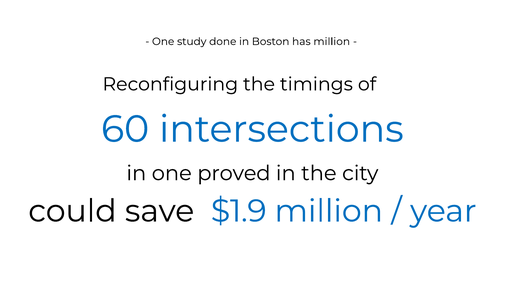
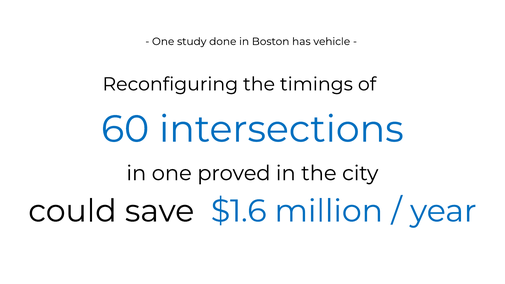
has million: million -> vehicle (332, 42)
$1.9: $1.9 -> $1.6 (239, 211)
